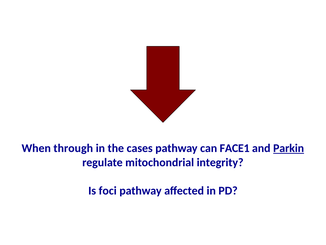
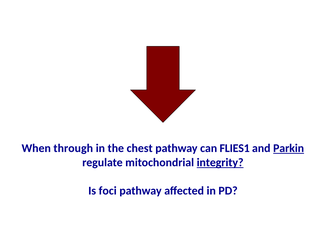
cases: cases -> chest (140, 148)
FACE1: FACE1 -> FLIES1 (235, 148)
integrity underline: none -> present (220, 162)
